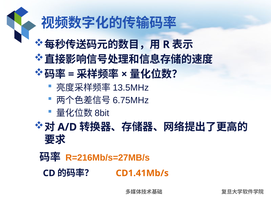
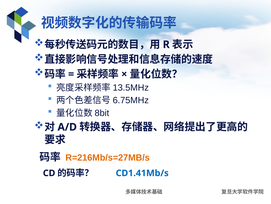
CD1.41Mb/s colour: orange -> blue (142, 173)
